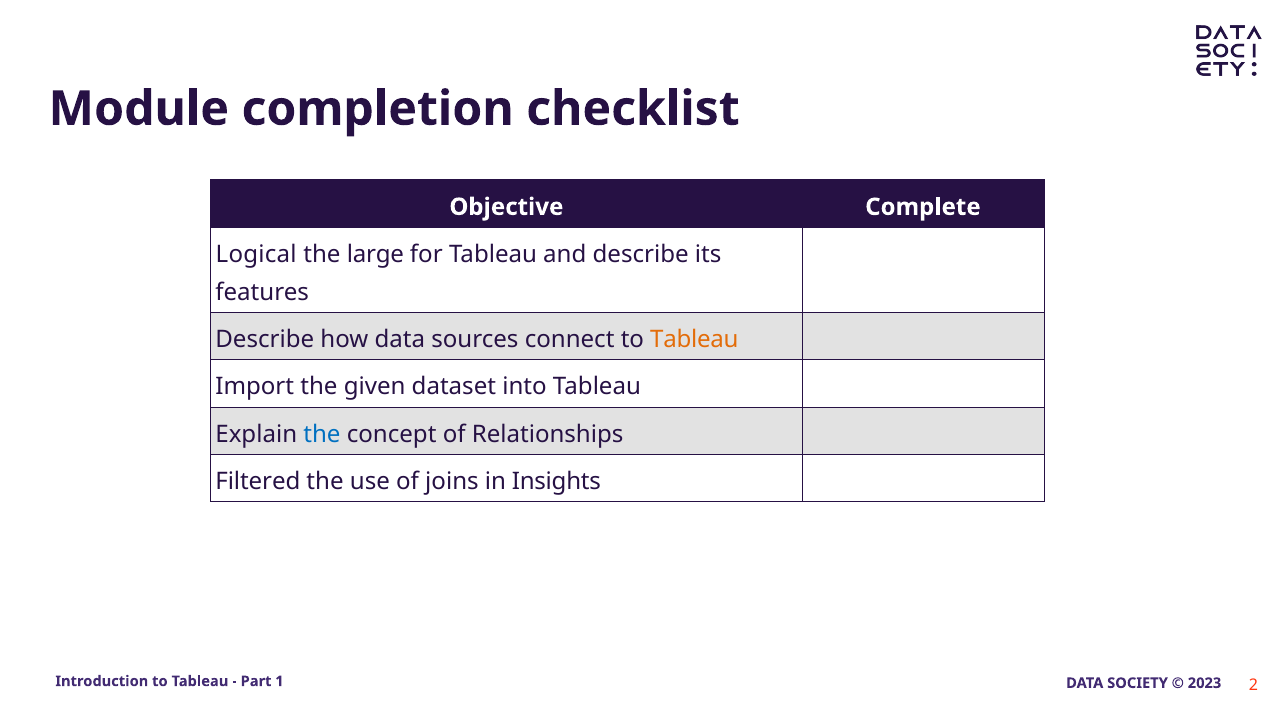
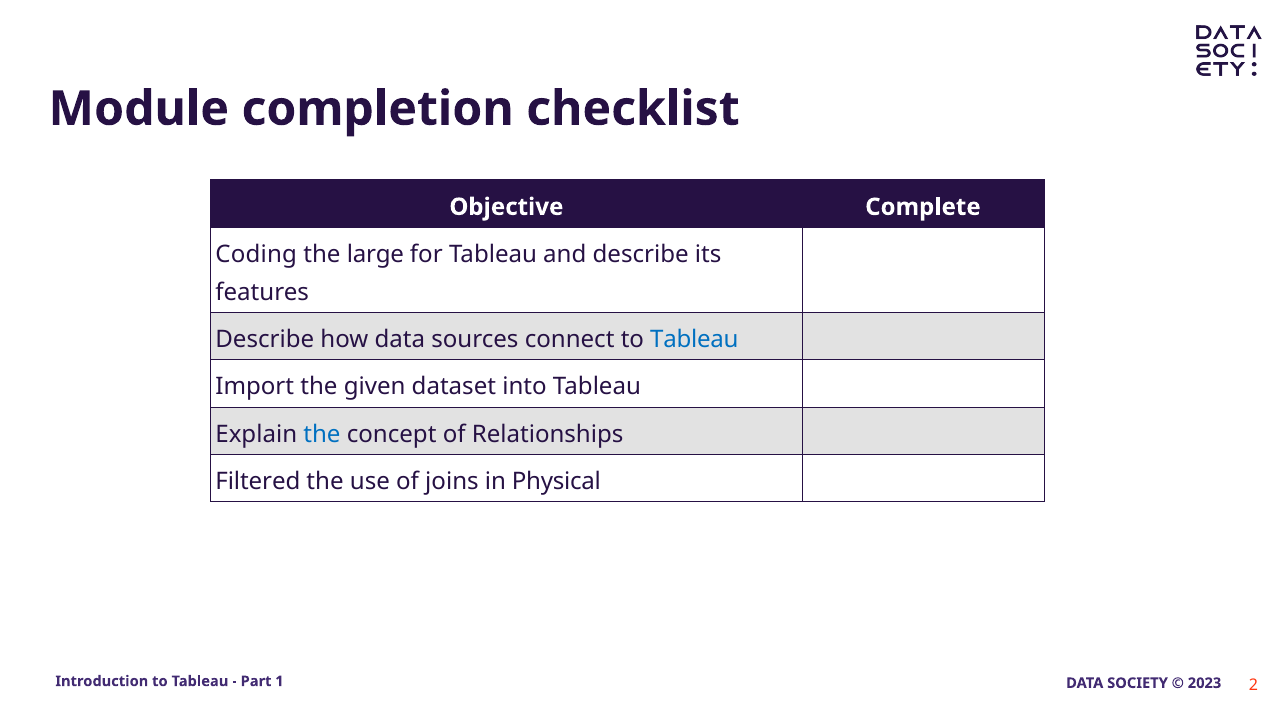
Logical: Logical -> Coding (256, 254)
Tableau colour: orange -> blue (694, 339)
Insights: Insights -> Physical (556, 482)
